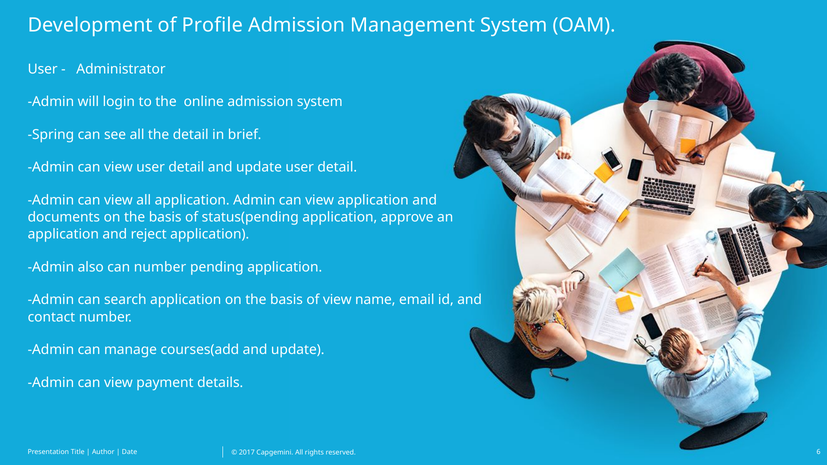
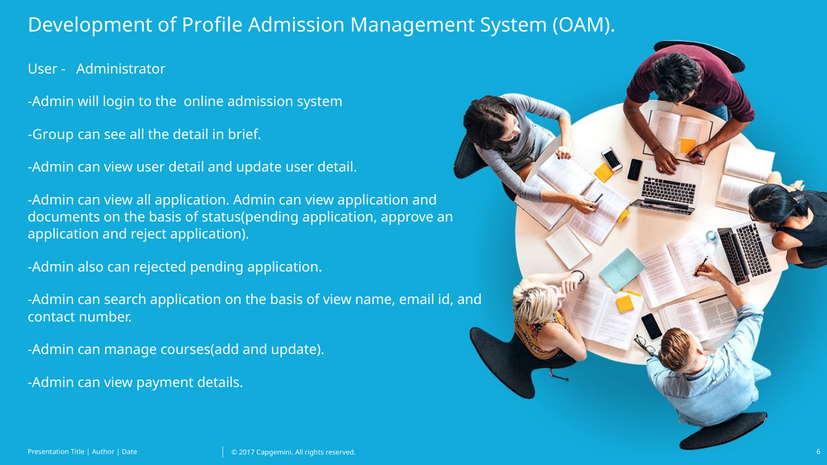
Spring: Spring -> Group (51, 135)
can number: number -> rejected (160, 267)
